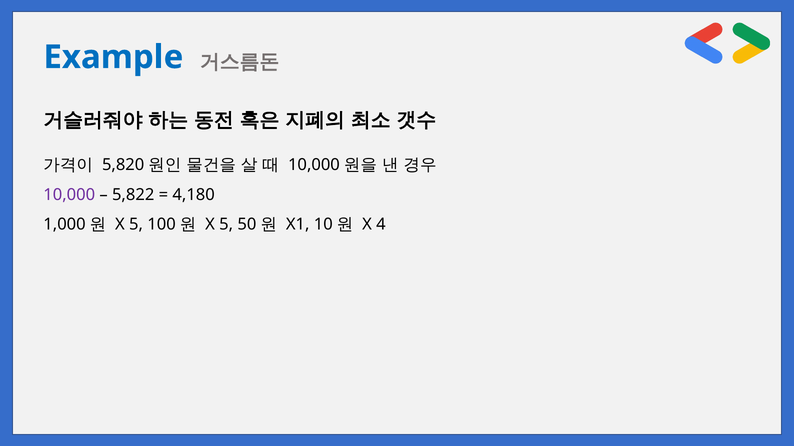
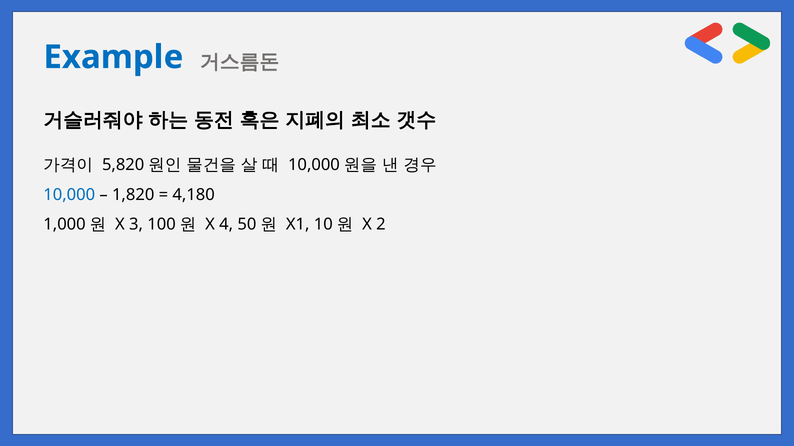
10,000 colour: purple -> blue (69, 195)
5,822: 5,822 -> 1,820 (133, 195)
5: 5 -> 3 (136, 225)
5: 5 -> 4 (226, 225)
4: 4 -> 2 (381, 225)
